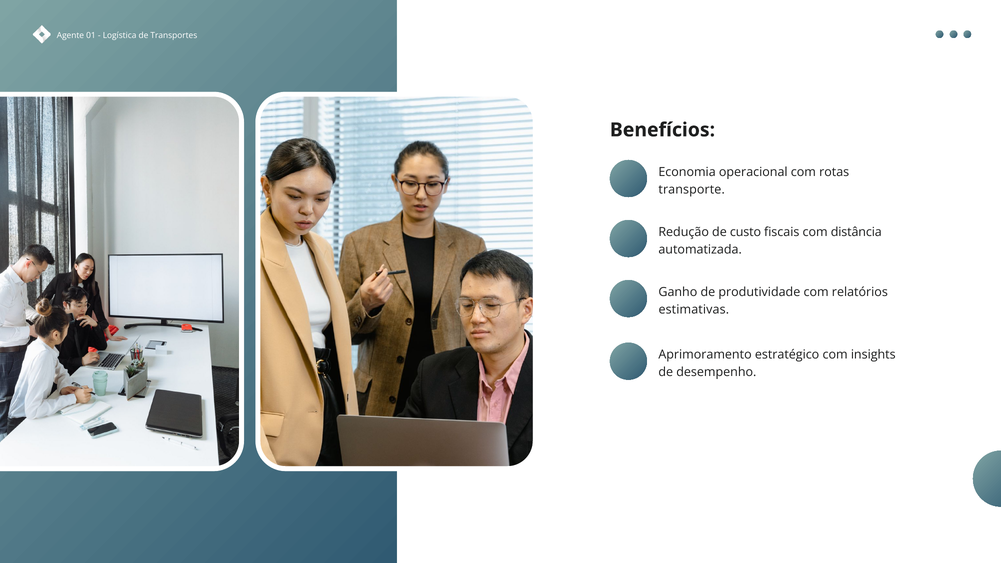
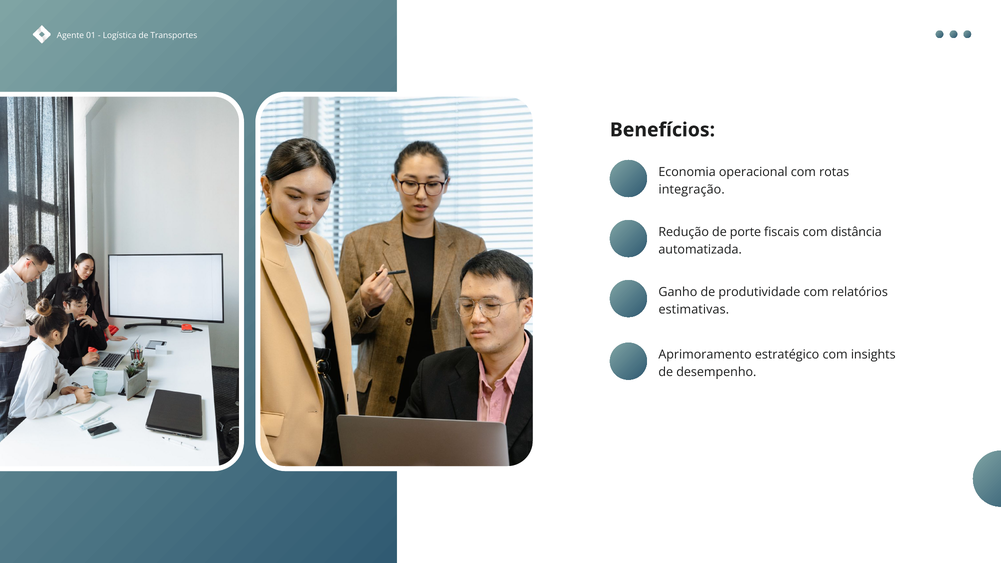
transporte: transporte -> integração (692, 189)
custo: custo -> porte (745, 232)
